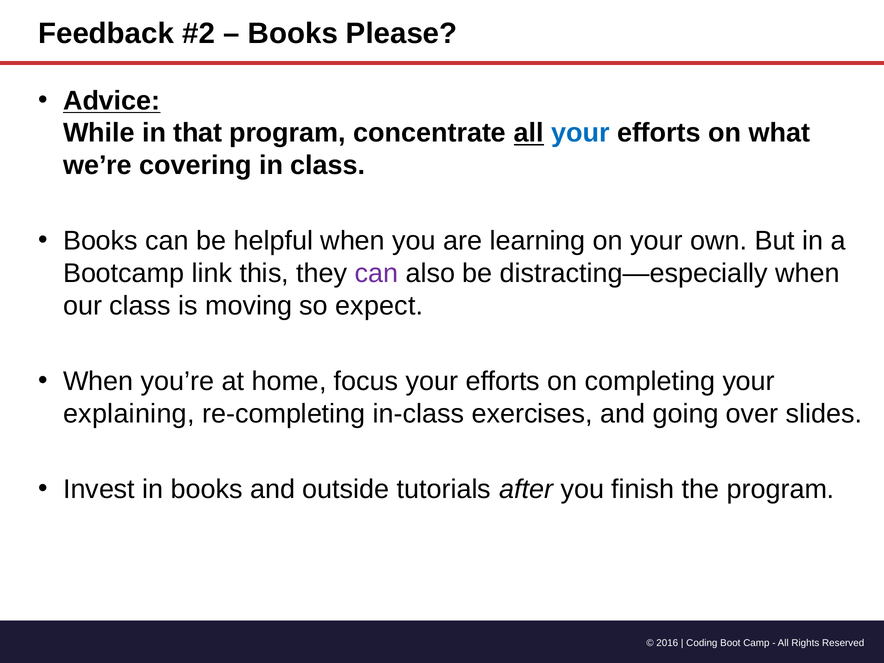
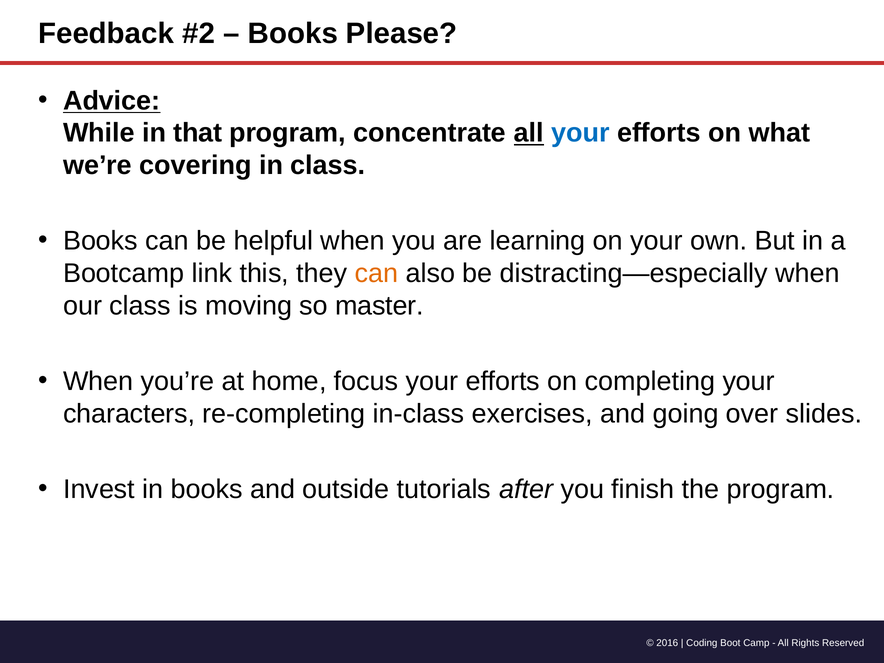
can colour: purple -> orange (376, 273)
expect: expect -> master (379, 306)
explaining: explaining -> characters (129, 414)
